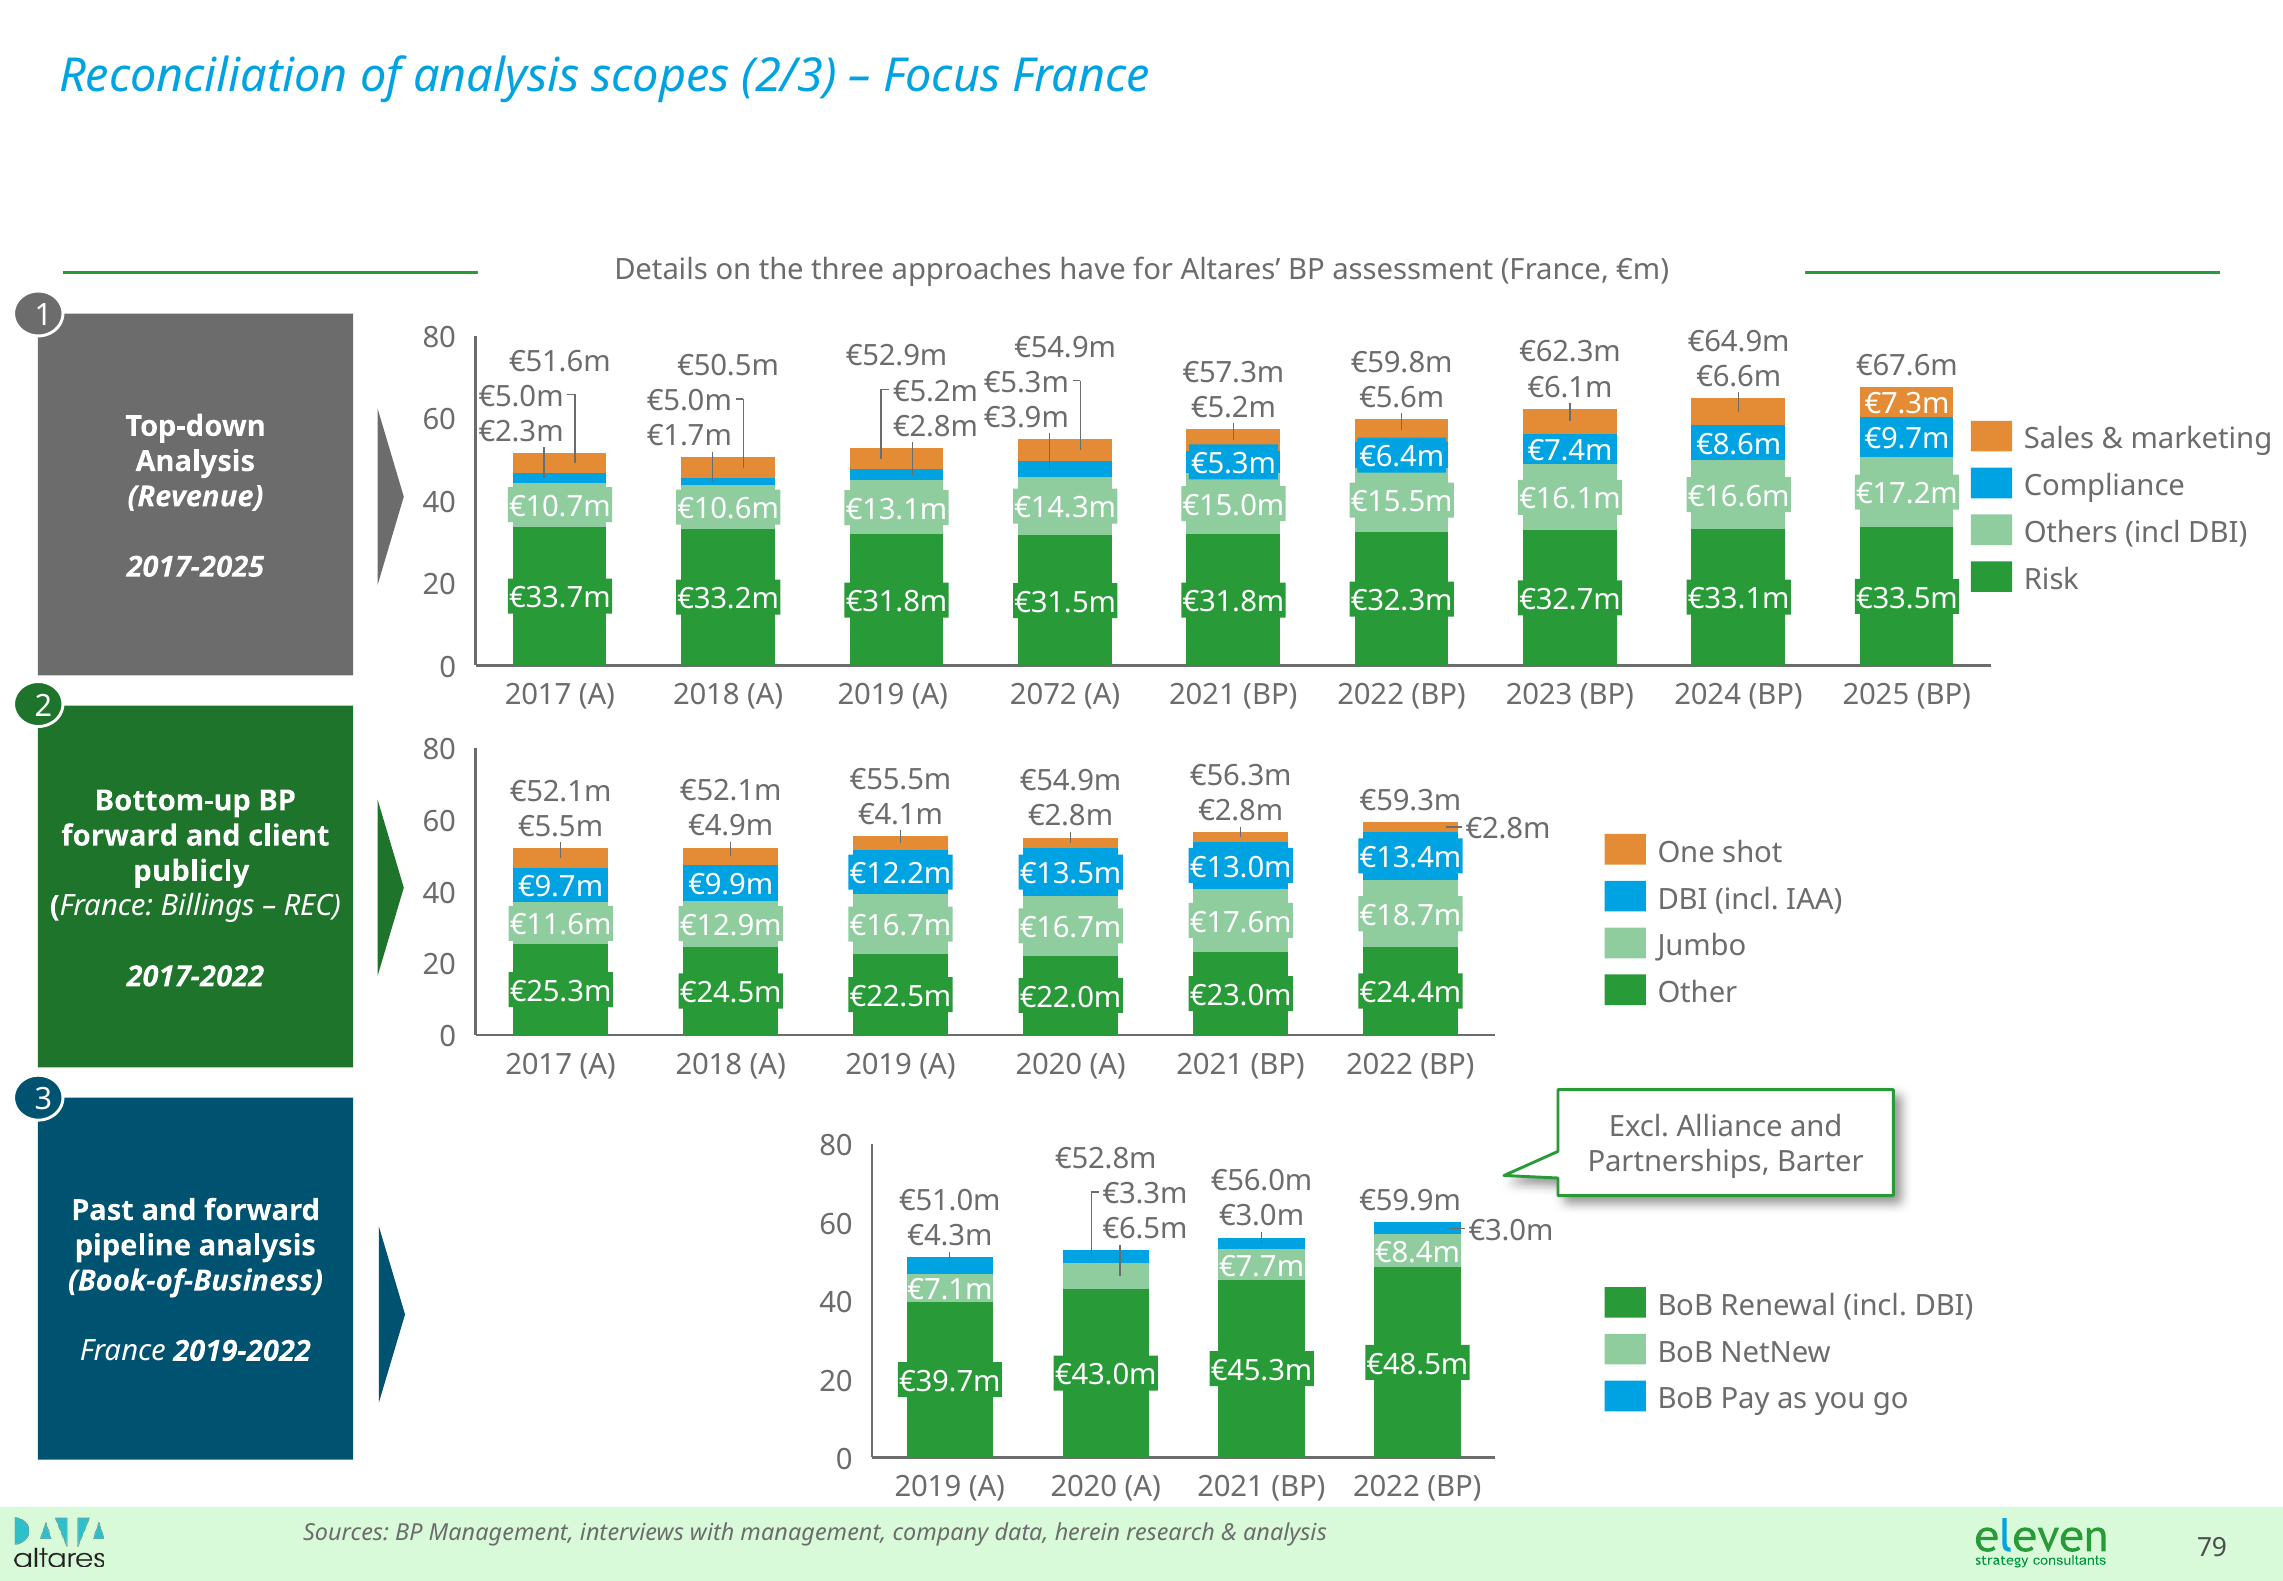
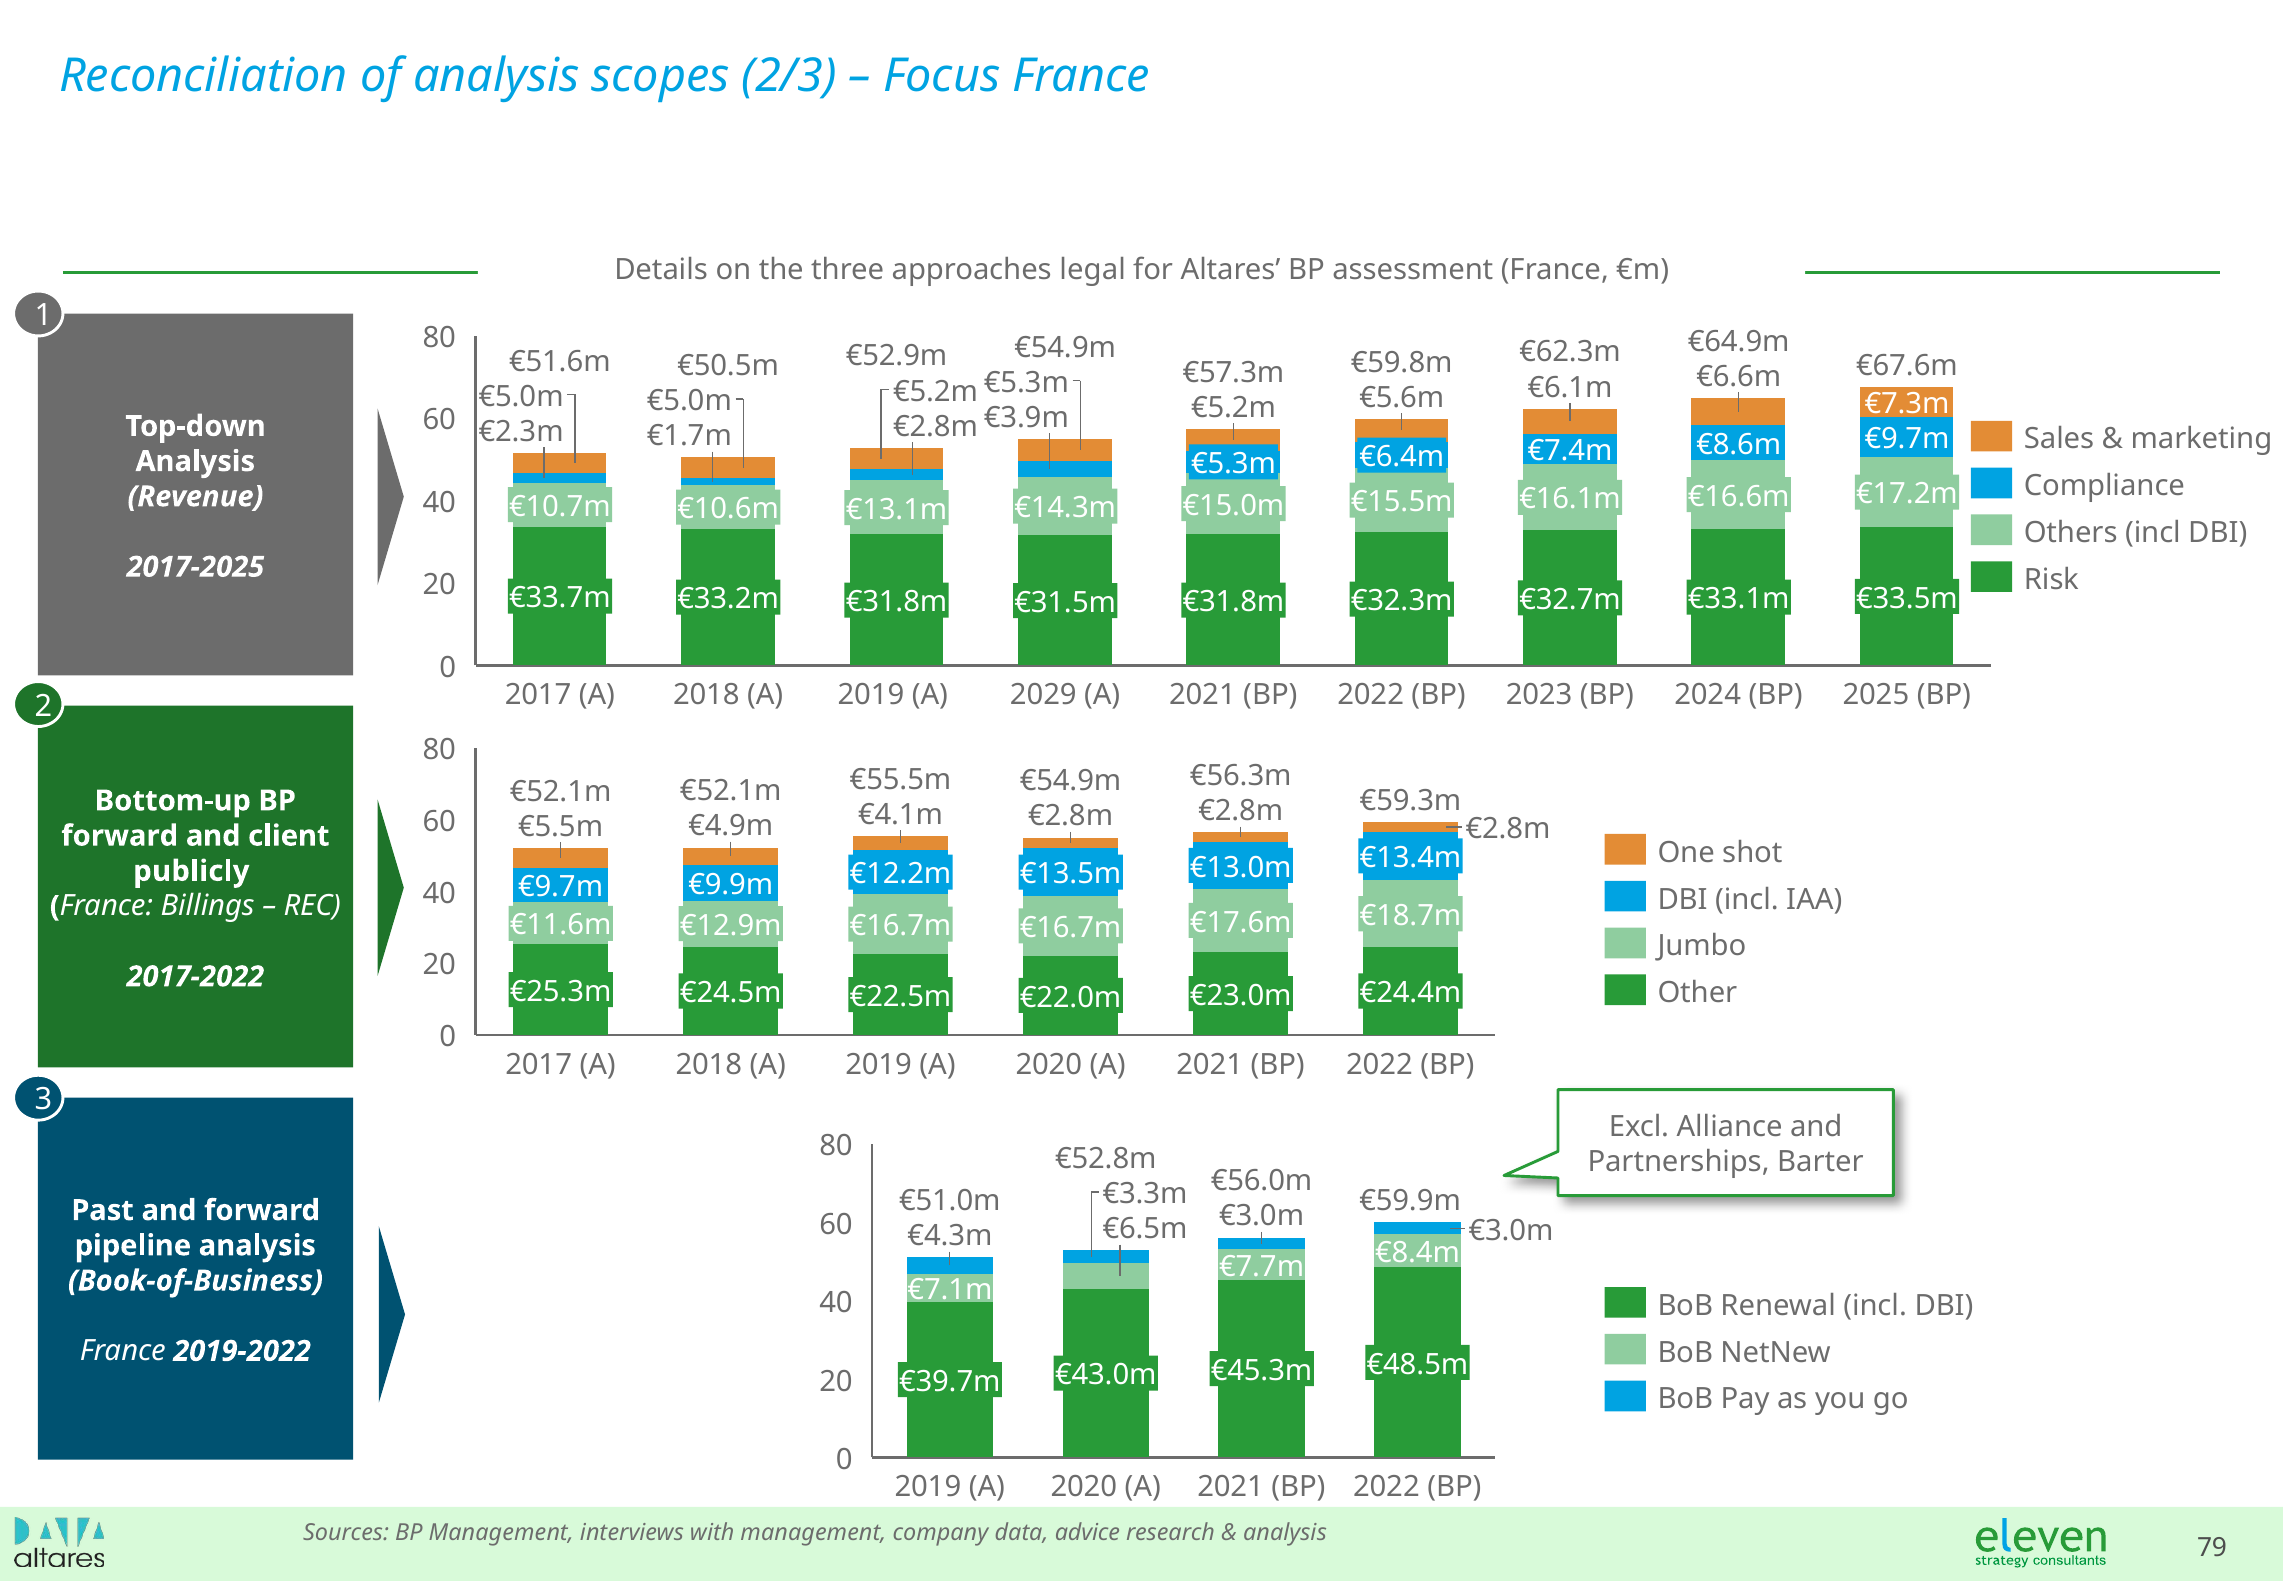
have: have -> legal (1093, 269)
2072: 2072 -> 2029 (1043, 695)
herein: herein -> advice (1087, 1532)
